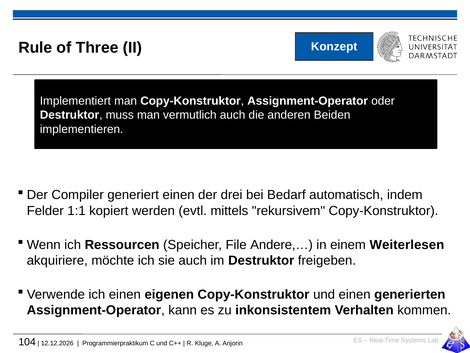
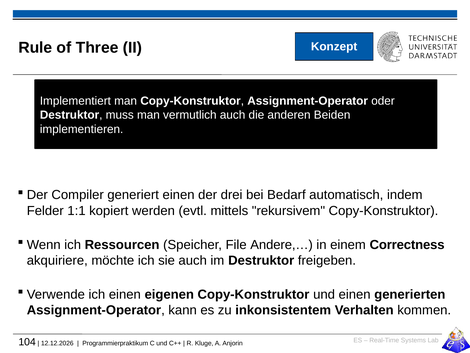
Weiterlesen: Weiterlesen -> Correctness (407, 244)
